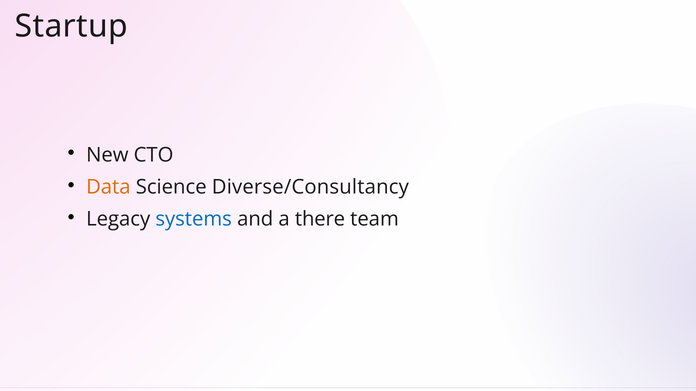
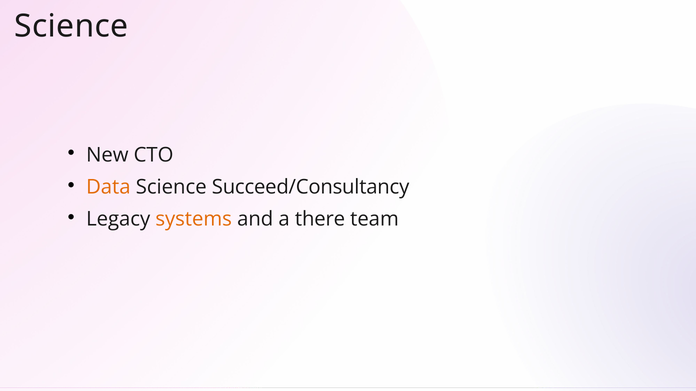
Startup: Startup -> Science (71, 26)
Diverse/Consultancy: Diverse/Consultancy -> Succeed/Consultancy (311, 187)
systems colour: blue -> orange (194, 220)
